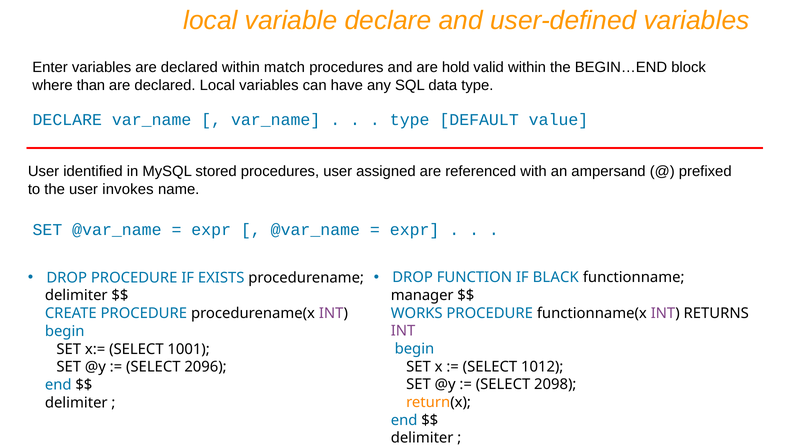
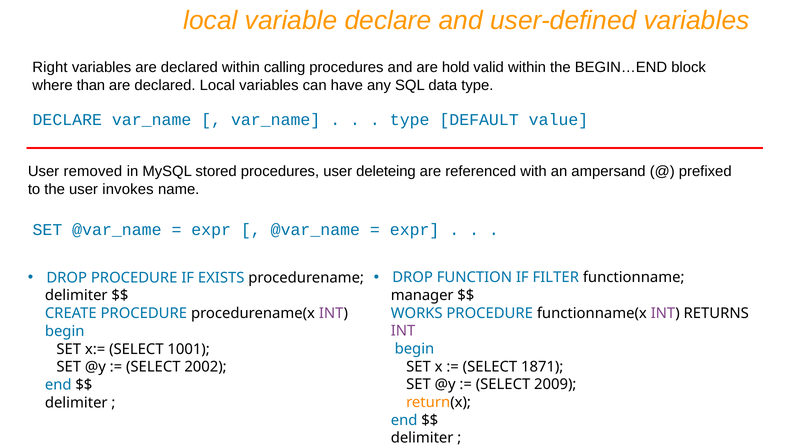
Enter: Enter -> Right (50, 67)
match: match -> calling (285, 67)
identified: identified -> removed (93, 171)
assigned: assigned -> deleteing (386, 171)
BLACK: BLACK -> FILTER (556, 277)
1012: 1012 -> 1871 (542, 366)
2096: 2096 -> 2002 (206, 367)
2098: 2098 -> 2009 (555, 384)
